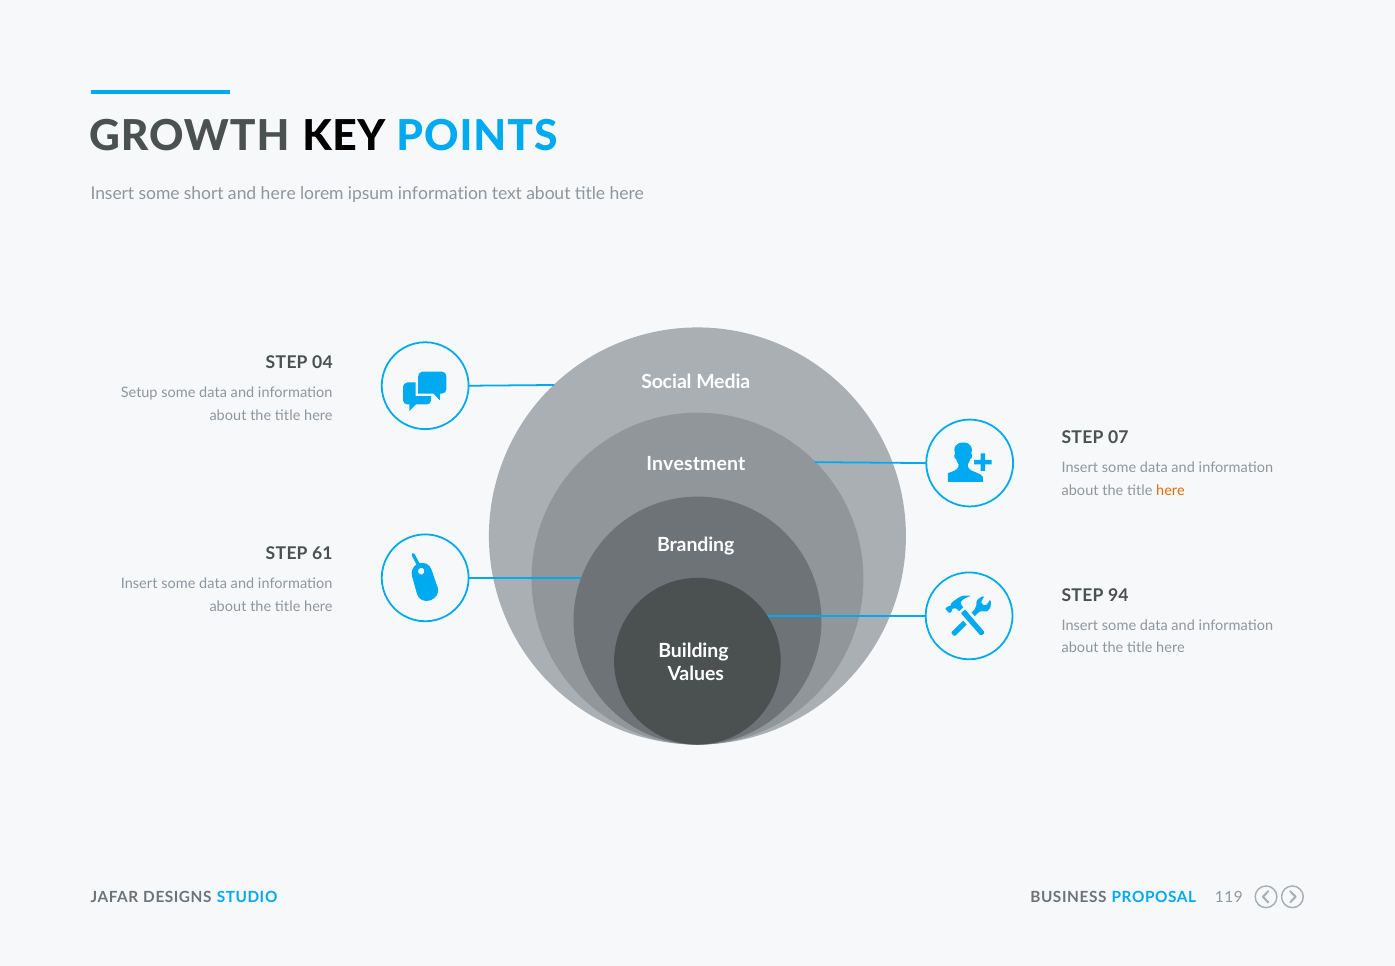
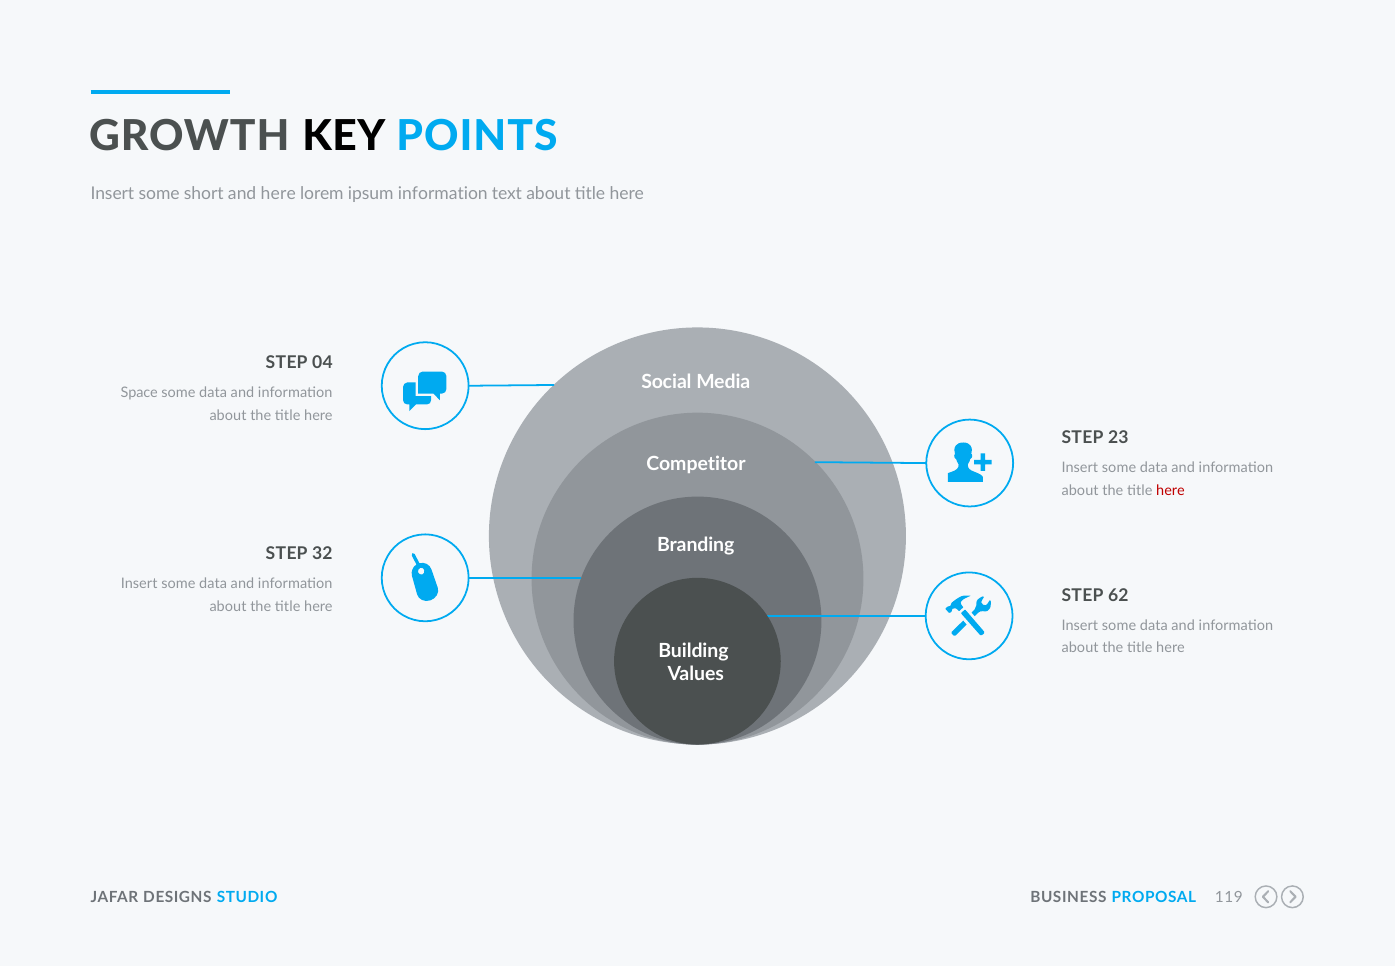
Setup: Setup -> Space (139, 393)
07: 07 -> 23 (1118, 438)
Investment: Investment -> Competitor (696, 464)
here colour: orange -> red (1170, 491)
61: 61 -> 32 (322, 554)
94: 94 -> 62 (1118, 595)
